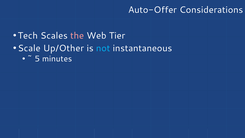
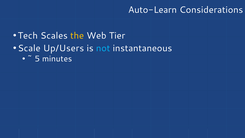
Auto-Offer: Auto-Offer -> Auto-Learn (152, 10)
the colour: pink -> yellow (77, 36)
Up/Other: Up/Other -> Up/Users (64, 48)
